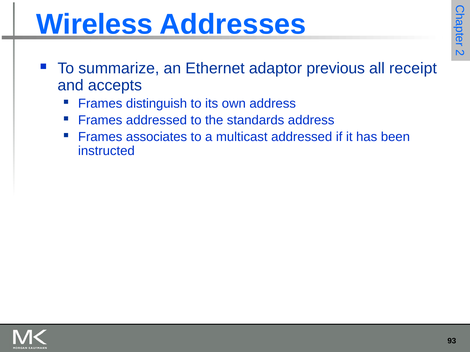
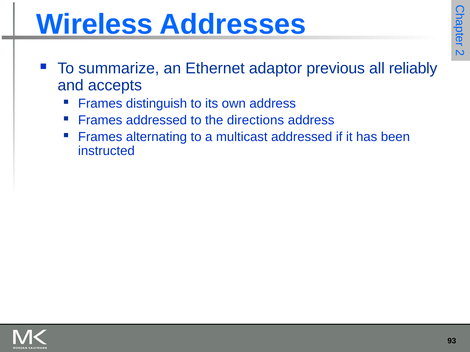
receipt: receipt -> reliably (413, 69)
standards: standards -> directions (256, 120)
associates: associates -> alternating (156, 137)
